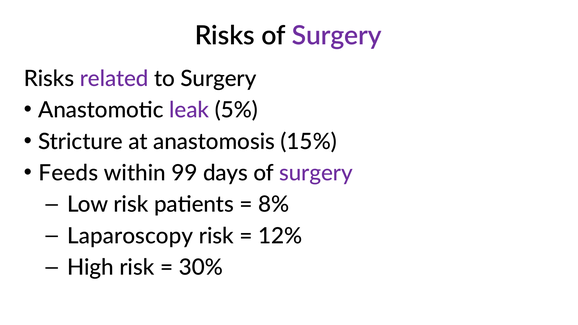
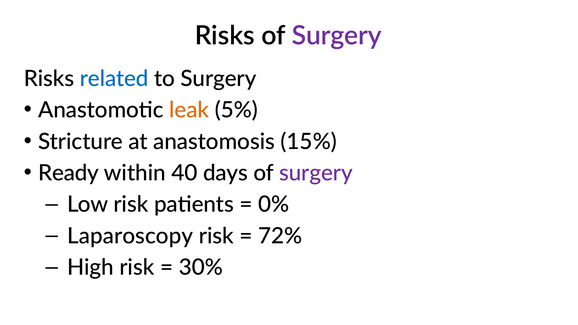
related colour: purple -> blue (114, 79)
leak colour: purple -> orange (189, 110)
Feeds: Feeds -> Ready (69, 173)
99: 99 -> 40 (184, 173)
8%: 8% -> 0% (274, 205)
12%: 12% -> 72% (280, 236)
